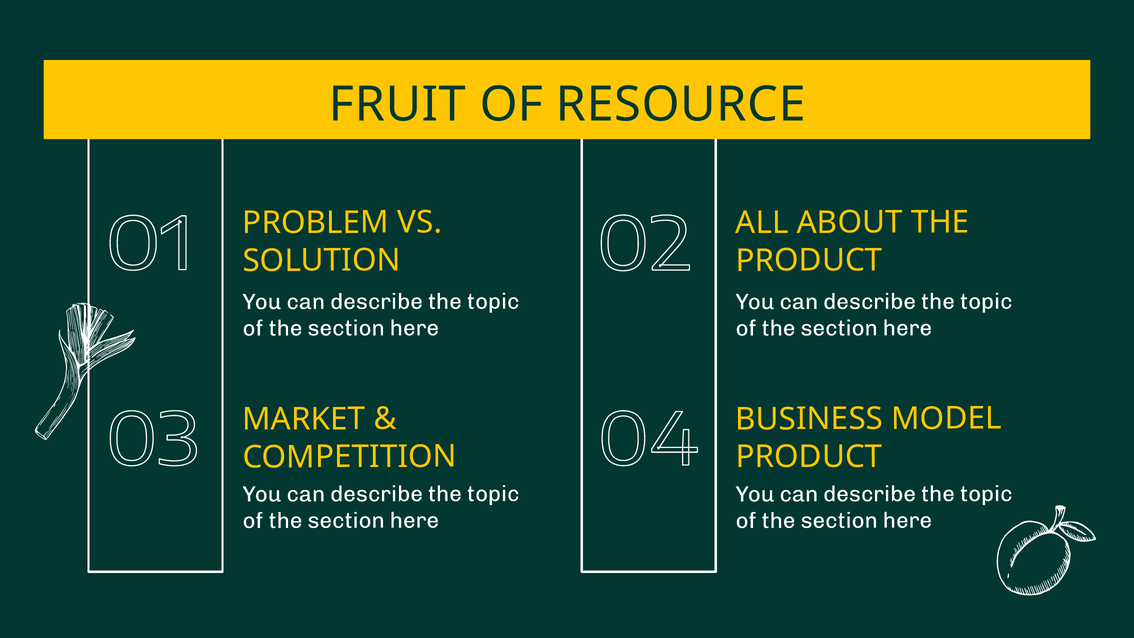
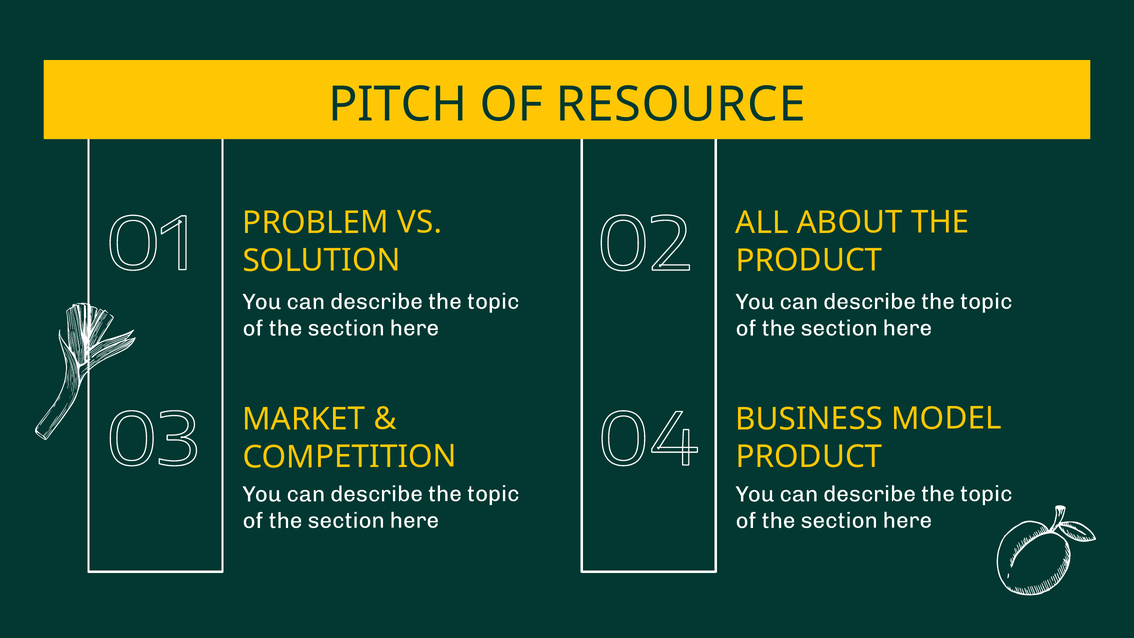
FRUIT: FRUIT -> PITCH (398, 105)
